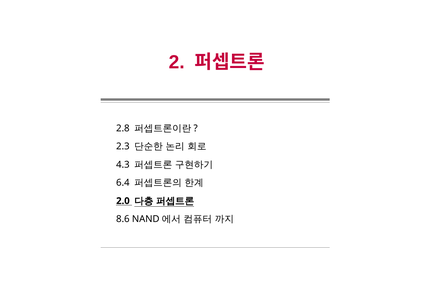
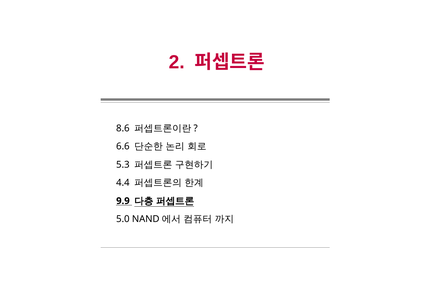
2.8: 2.8 -> 8.6 (123, 128)
2.3: 2.3 -> 6.6 (123, 146)
4.3: 4.3 -> 5.3 (123, 165)
6.4: 6.4 -> 4.4 (123, 183)
2.0: 2.0 -> 9.9 (123, 201)
8.6: 8.6 -> 5.0 (123, 219)
